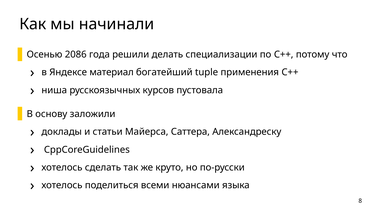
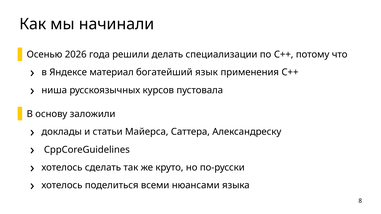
2086: 2086 -> 2026 (76, 55)
tuple: tuple -> язык (207, 72)
